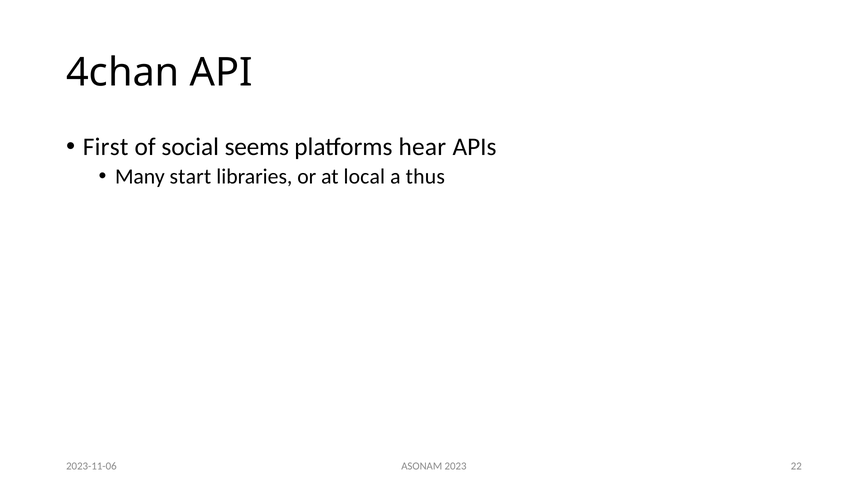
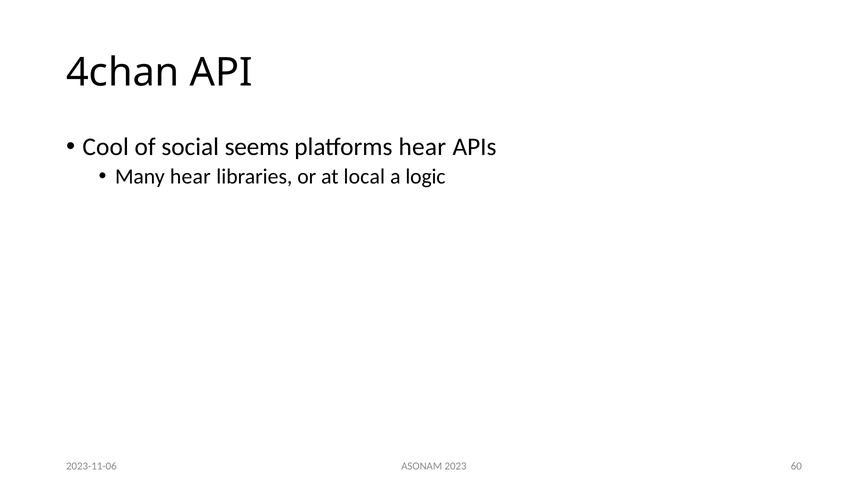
First: First -> Cool (106, 147)
Many start: start -> hear (190, 177)
thus: thus -> logic (425, 177)
22: 22 -> 60 (796, 466)
